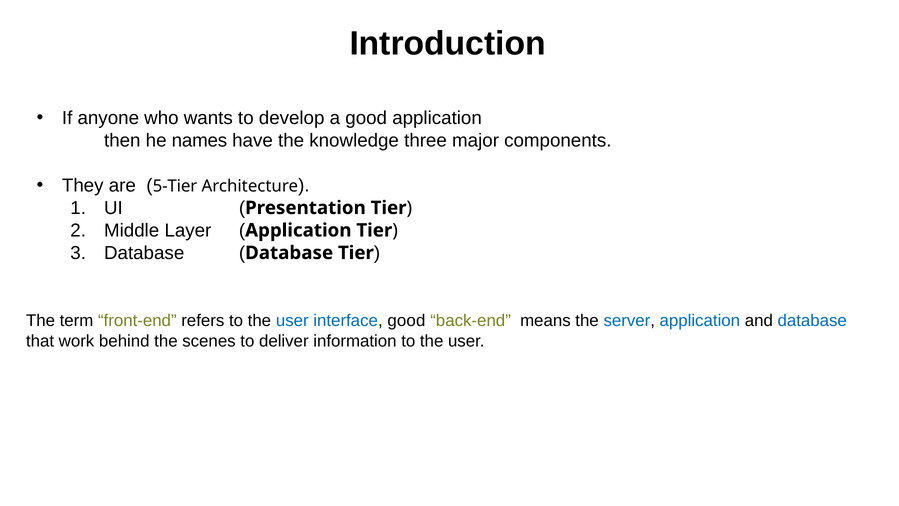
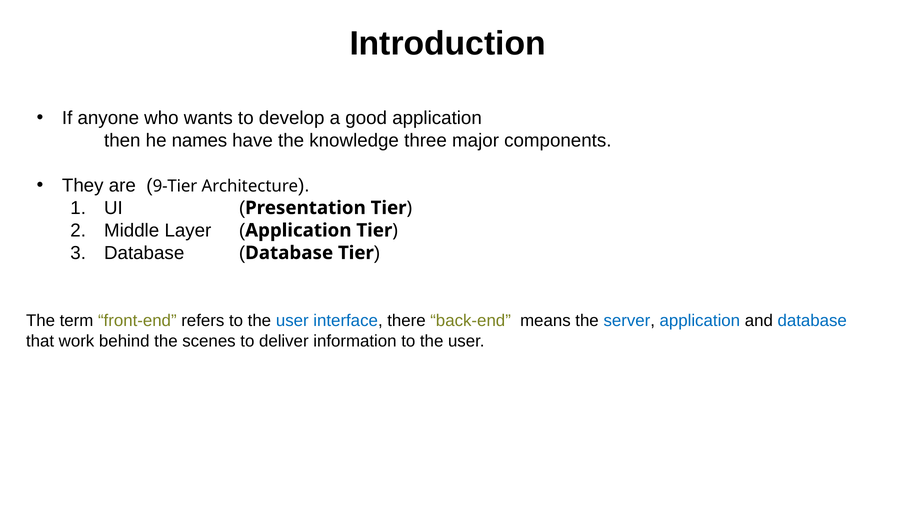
5-Tier: 5-Tier -> 9-Tier (175, 186)
interface good: good -> there (406, 321)
